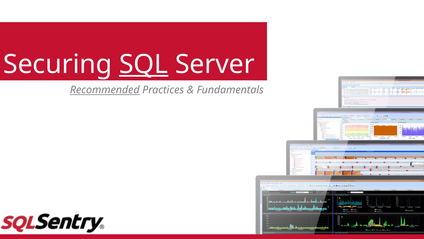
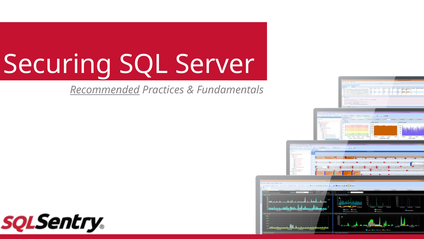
SQL underline: present -> none (144, 64)
